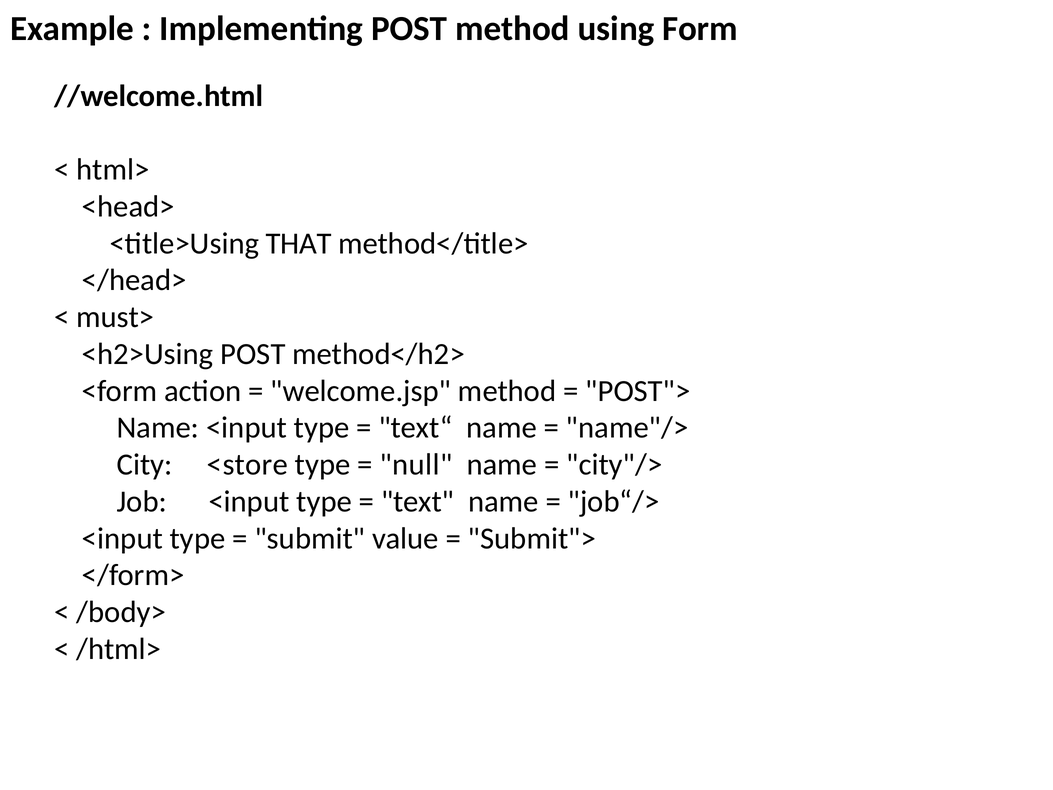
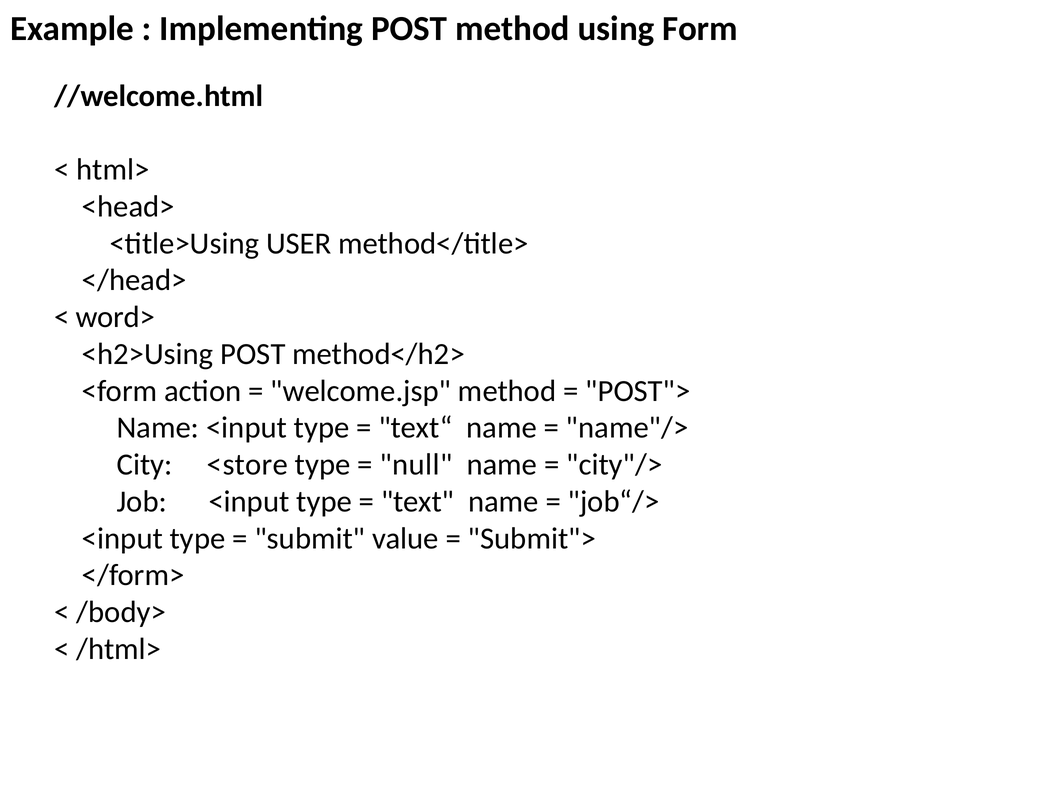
THAT: THAT -> USER (299, 243)
must>: must> -> word> (115, 317)
